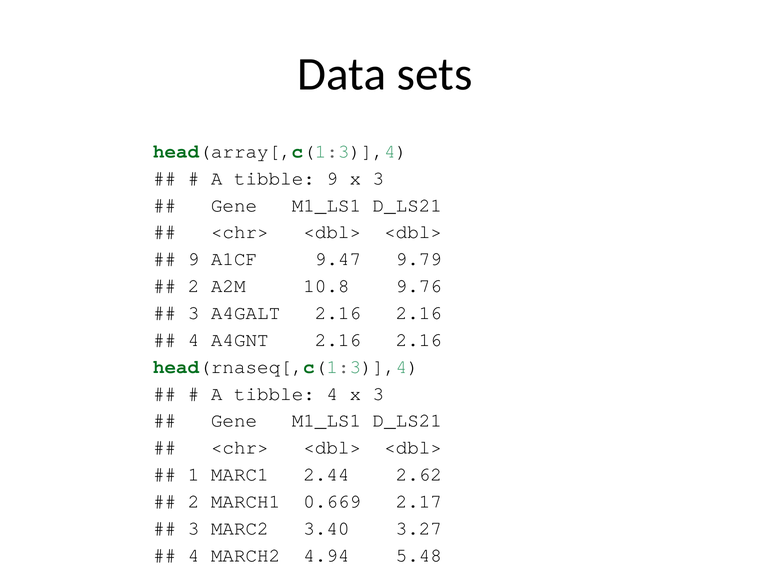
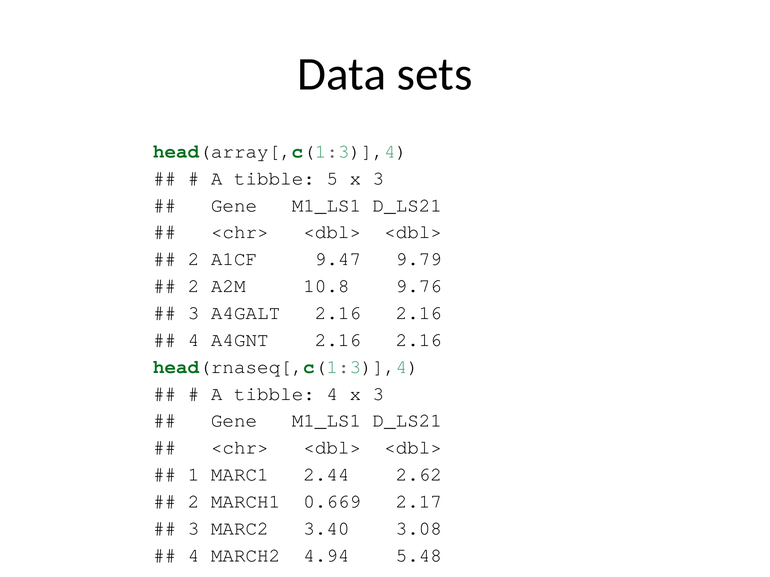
tibble 9: 9 -> 5 (332, 178)
9: 9 -> 2 (194, 259)
3.27: 3.27 -> 3.08 (419, 529)
